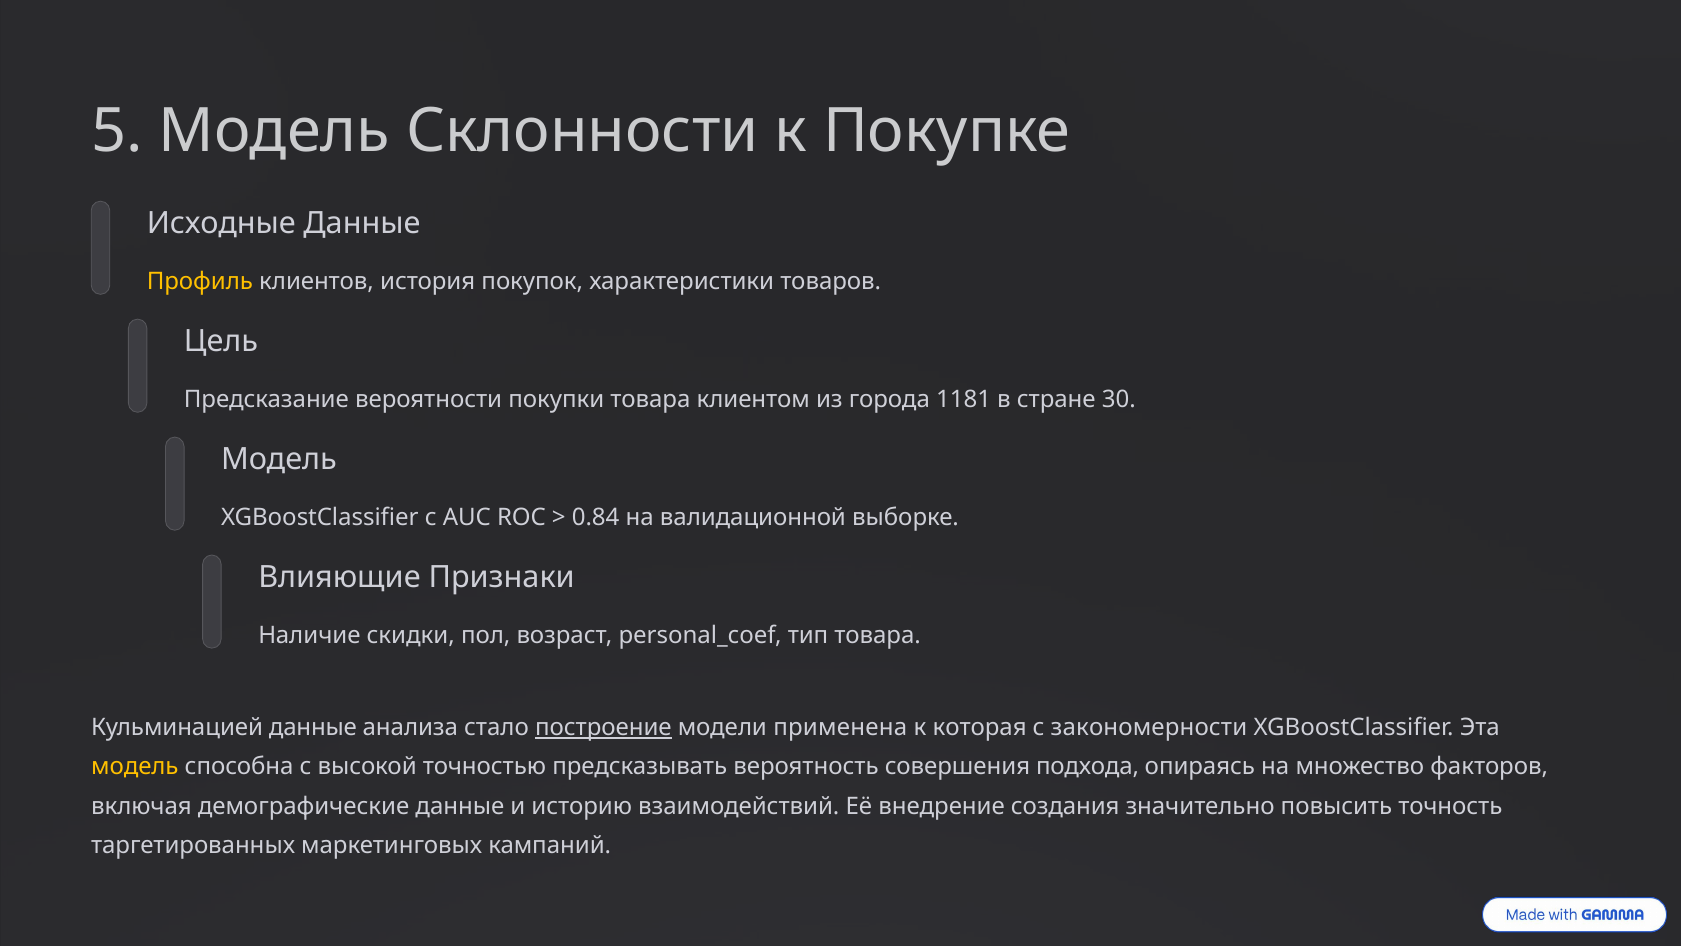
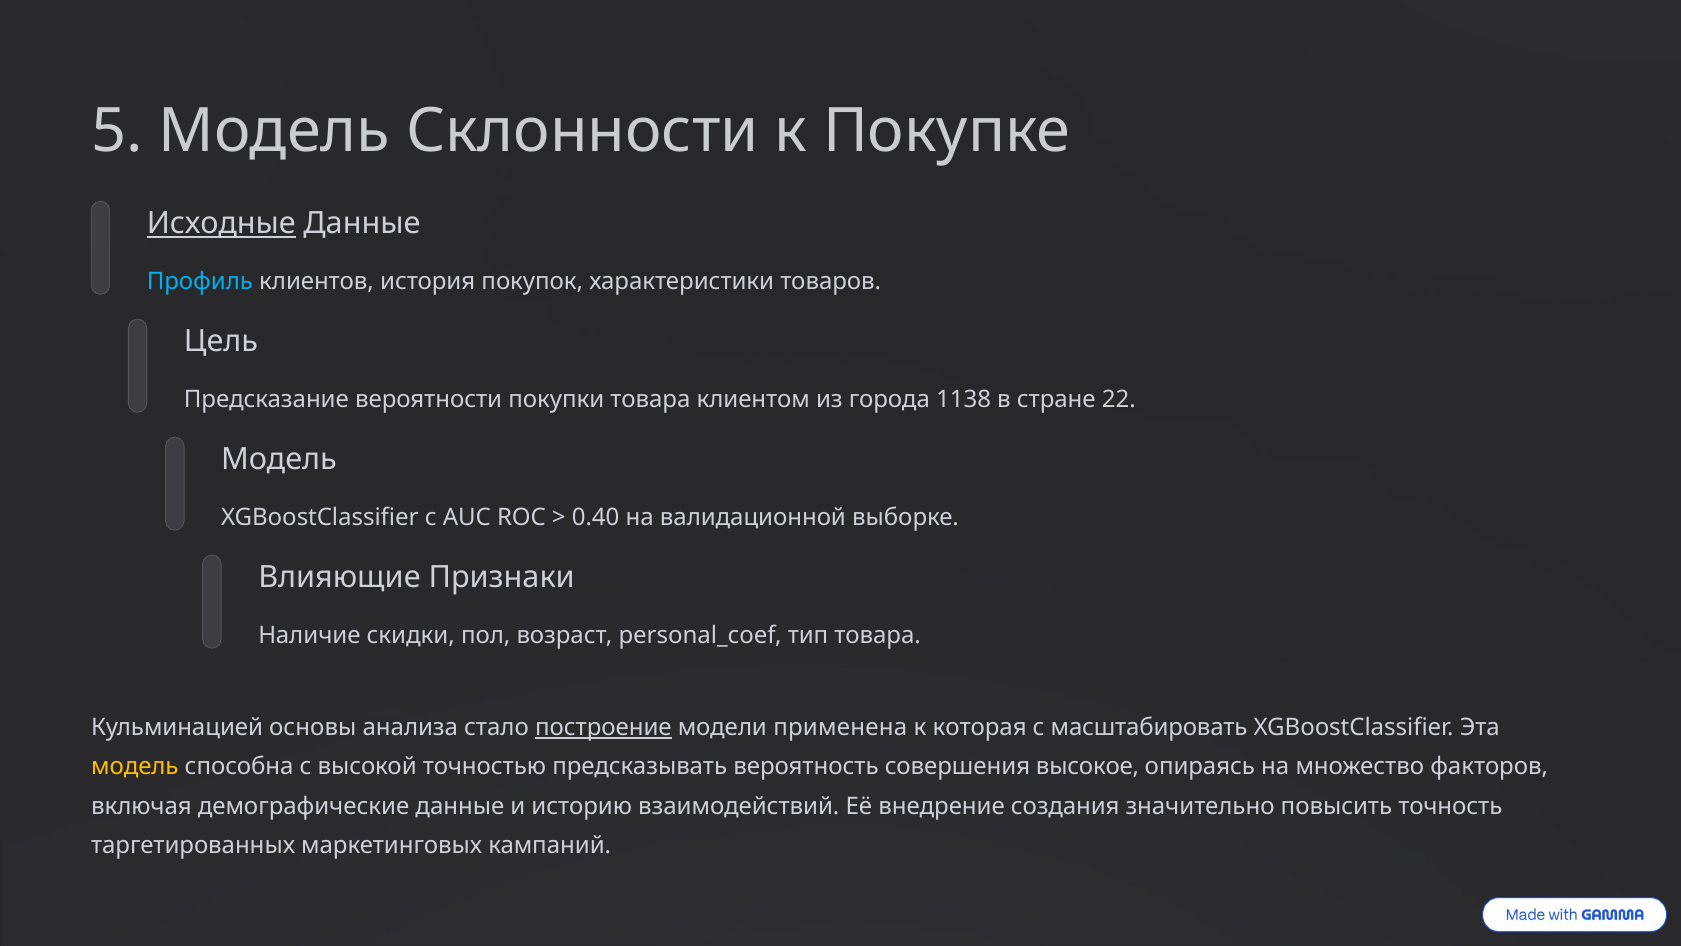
Исходные underline: none -> present (221, 224)
Профиль colour: yellow -> light blue (200, 281)
1181: 1181 -> 1138 (964, 399)
30: 30 -> 22 (1119, 399)
0.84: 0.84 -> 0.40 (596, 517)
Кульминацией данные: данные -> основы (313, 727)
закономерности: закономерности -> масштабировать (1149, 727)
подхода: подхода -> высокое (1088, 767)
